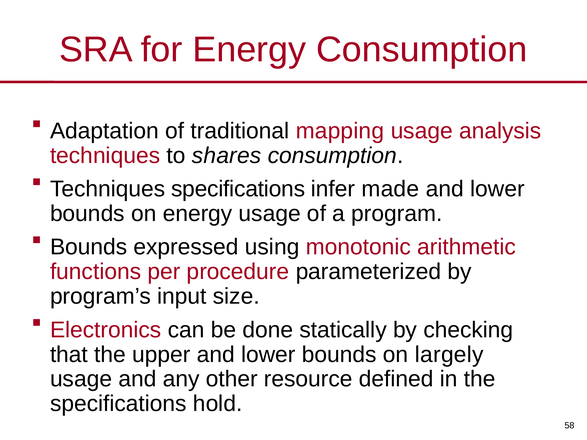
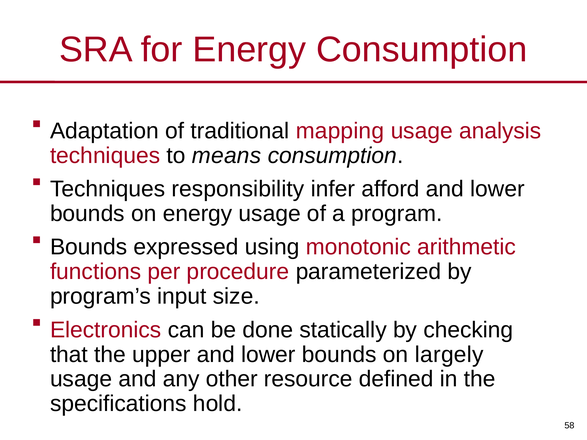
shares: shares -> means (227, 156)
Techniques specifications: specifications -> responsibility (238, 189)
made: made -> afford (390, 189)
